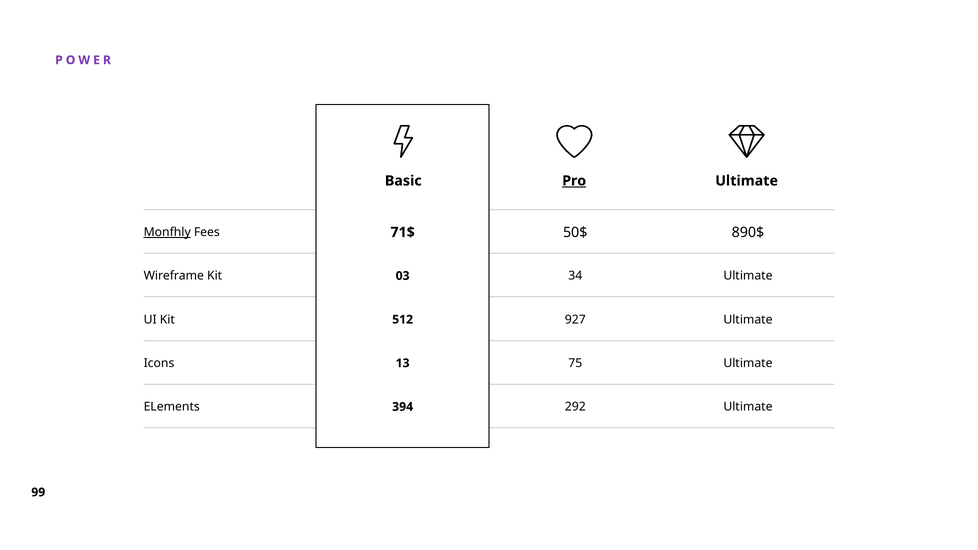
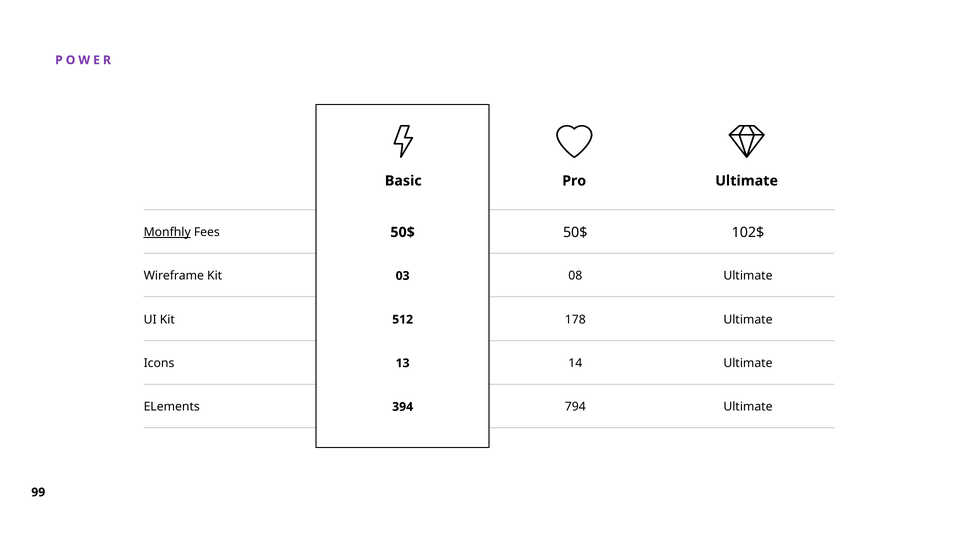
Pro underline: present -> none (574, 181)
Fees 71$: 71$ -> 50$ (403, 232)
890$: 890$ -> 102$ (748, 232)
34: 34 -> 08 (575, 276)
927: 927 -> 178 (575, 320)
75: 75 -> 14 (575, 363)
292: 292 -> 794 (575, 407)
